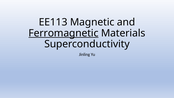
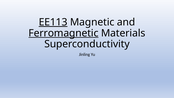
EE113 underline: none -> present (53, 22)
